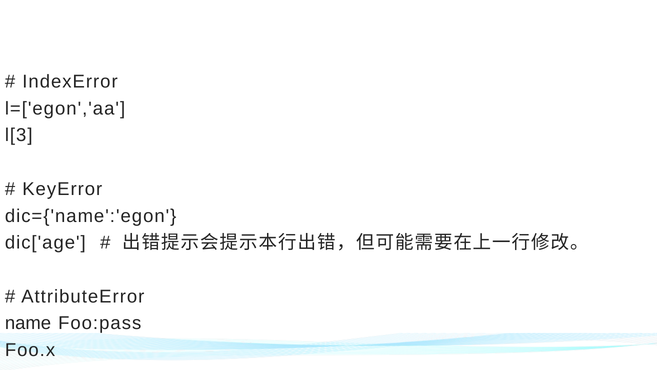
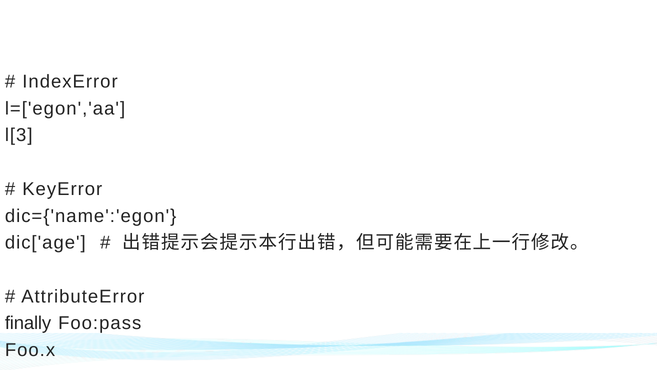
name: name -> finally (28, 323)
